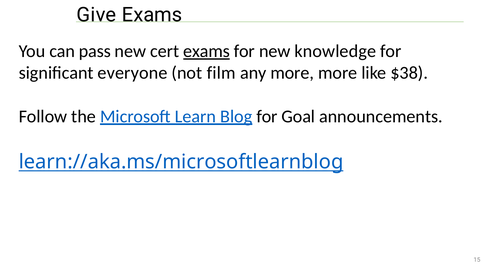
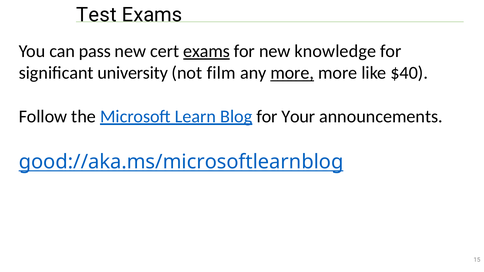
Give: Give -> Test (96, 15)
everyone: everyone -> university (133, 73)
more underline: none -> present (292, 73)
$38: $38 -> $40 (409, 73)
Goal: Goal -> Your (298, 117)
learn://aka.ms/microsoftlearnblog: learn://aka.ms/microsoftlearnblog -> good://aka.ms/microsoftlearnblog (181, 162)
